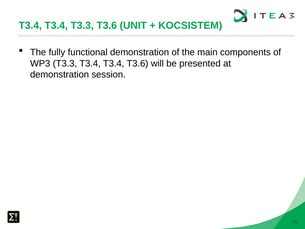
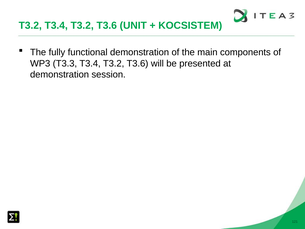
T3.4: T3.4 -> T3.2 (30, 25)
T3.3: T3.3 -> T3.2 (82, 25)
T3.3 T3.4 T3.4: T3.4 -> T3.2 (114, 63)
